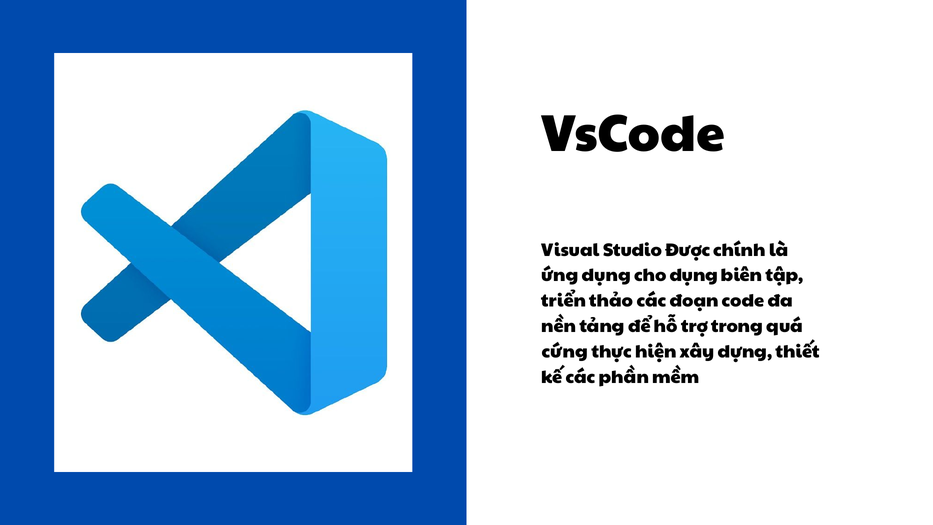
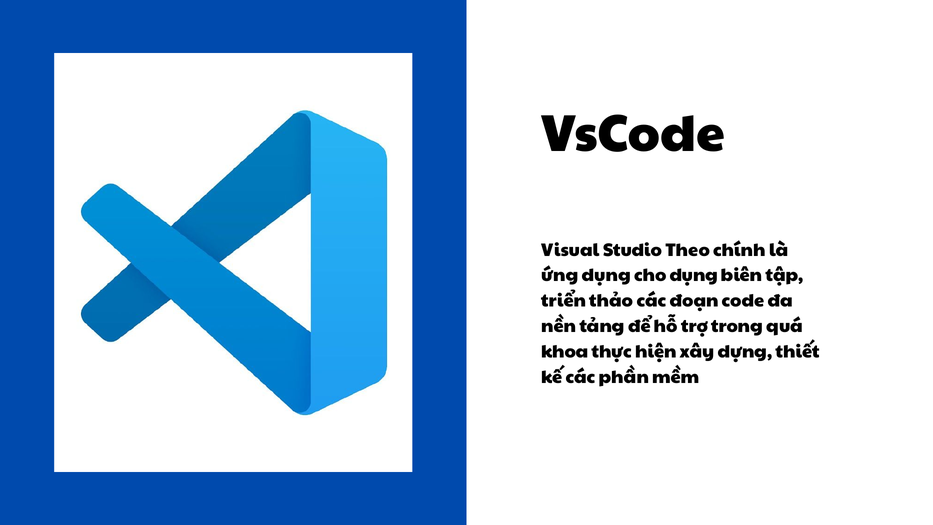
Được: Được -> Theo (688, 250)
cứng: cứng -> khoa (565, 352)
